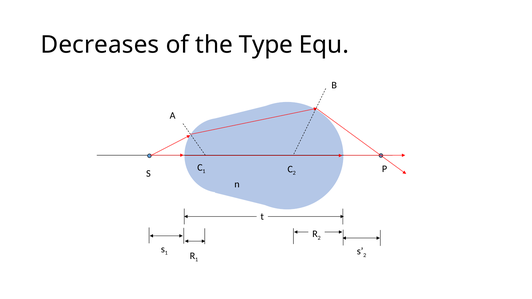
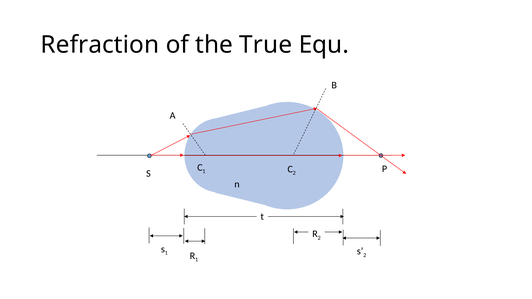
Decreases: Decreases -> Refraction (100, 45)
Type: Type -> True (266, 45)
